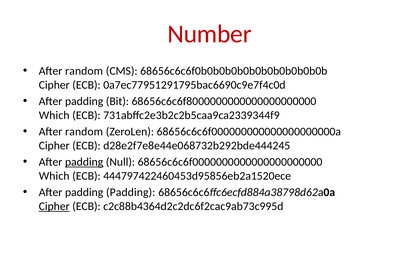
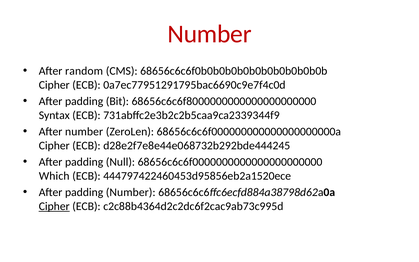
Which: Which -> Syntax (54, 115)
random: random -> number (84, 132)
padding underline: present -> none (84, 162)
padding Padding: Padding -> Number (131, 192)
